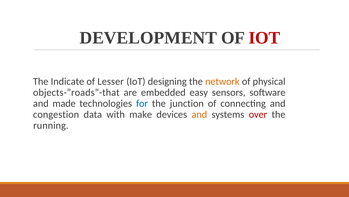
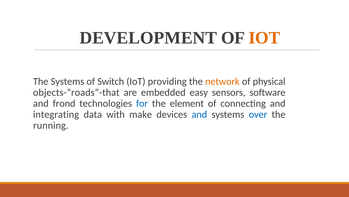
IOT colour: red -> orange (264, 38)
The Indicate: Indicate -> Systems (67, 81)
Lesser: Lesser -> Switch (111, 81)
designing: designing -> providing (167, 81)
made: made -> frond (64, 103)
junction: junction -> element (187, 103)
congestion: congestion -> integrating (56, 114)
and colour: orange -> blue (199, 114)
over colour: red -> blue (258, 114)
